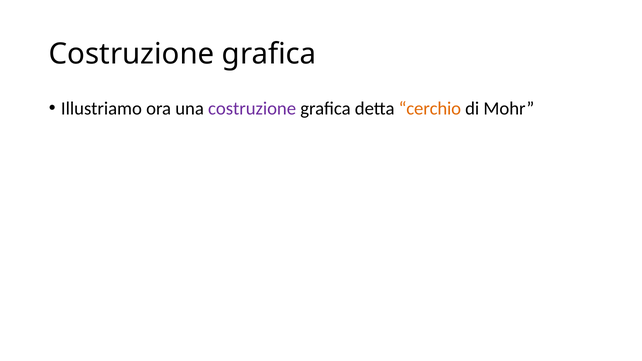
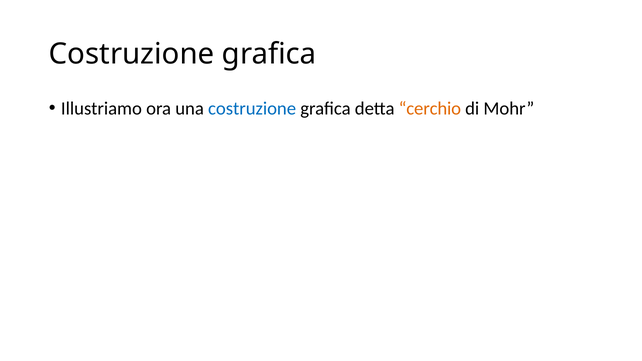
costruzione colour: purple -> blue (252, 109)
